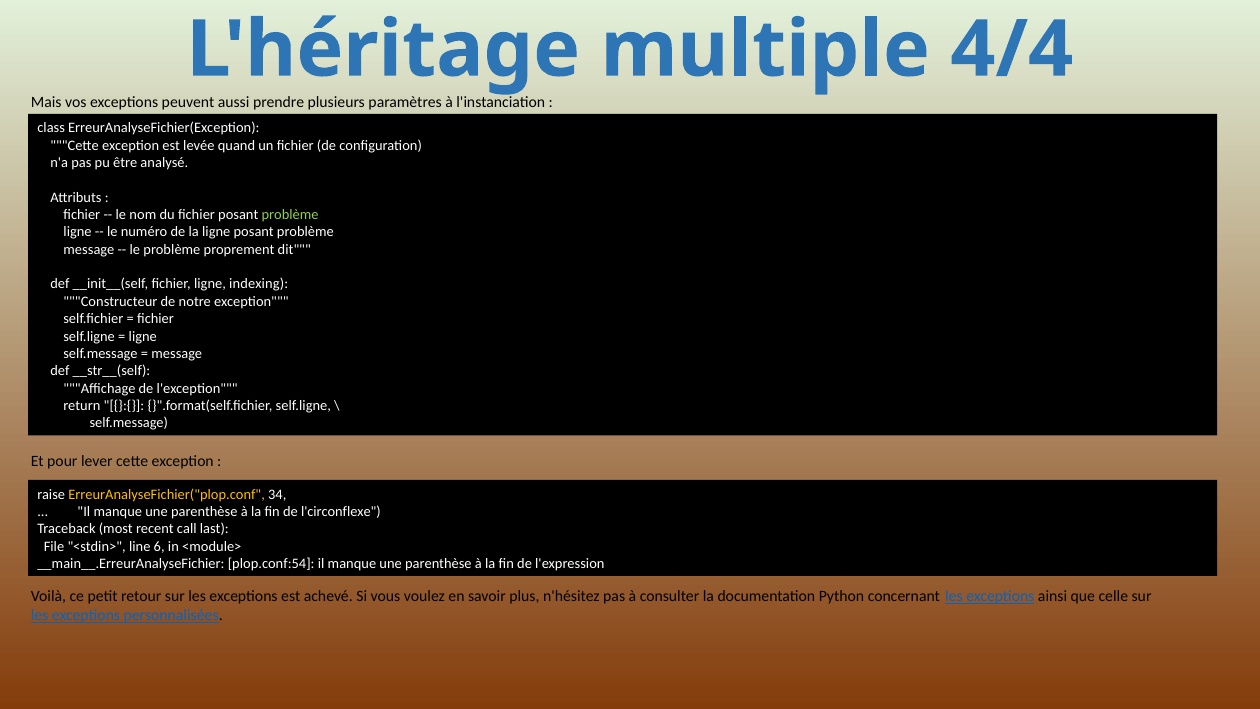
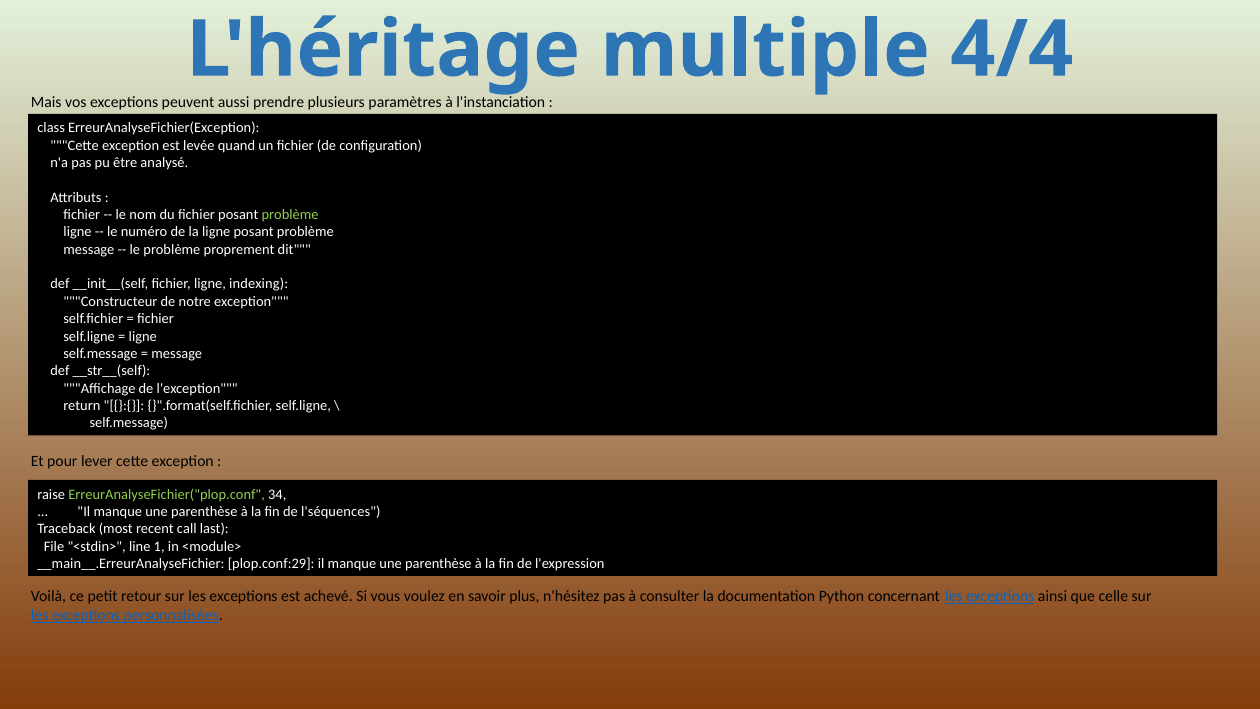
ErreurAnalyseFichier("plop.conf colour: yellow -> light green (167, 494)
l'circonflexe: l'circonflexe -> l'séquences (341, 511)
6: 6 -> 1 (159, 546)
plop.conf:54: plop.conf:54 -> plop.conf:29 (271, 563)
